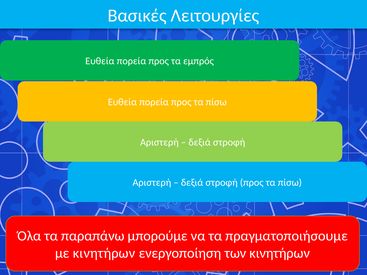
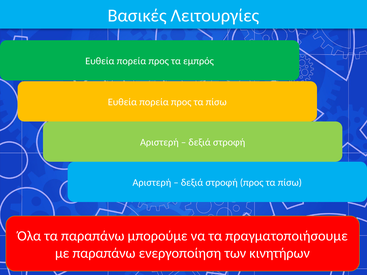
με κινητήρων: κινητήρων -> παραπάνω (104, 253)
